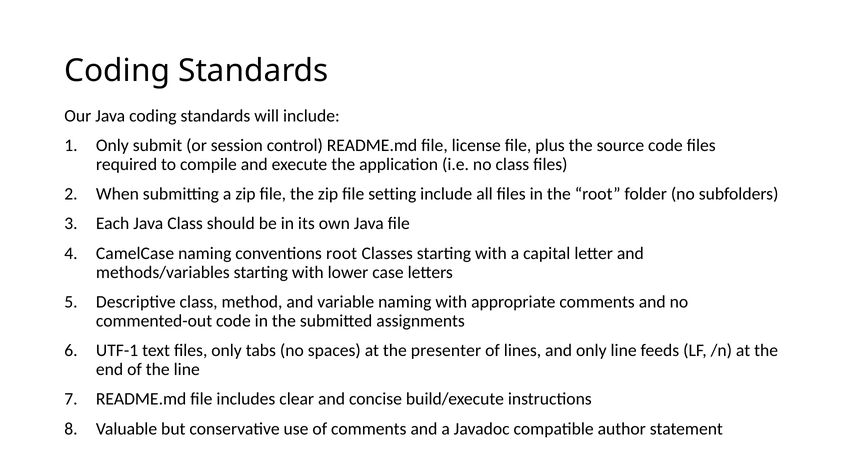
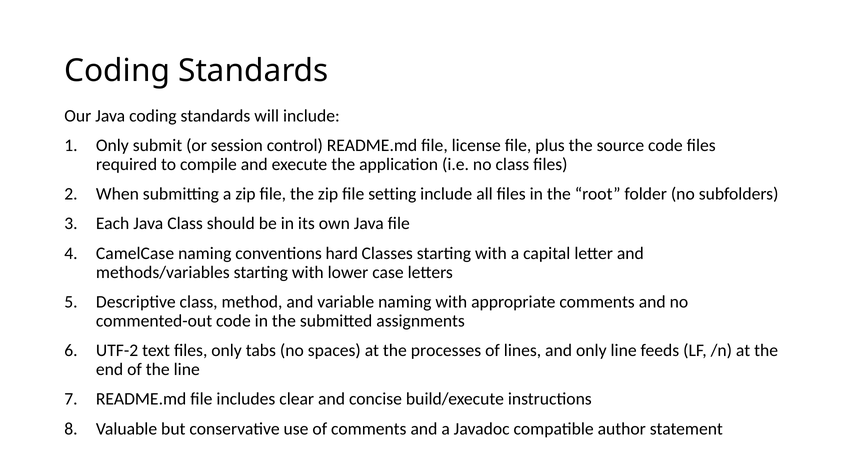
conventions root: root -> hard (342, 253)
UTF-1: UTF-1 -> UTF-2 (117, 350)
presenter: presenter -> processes (446, 350)
